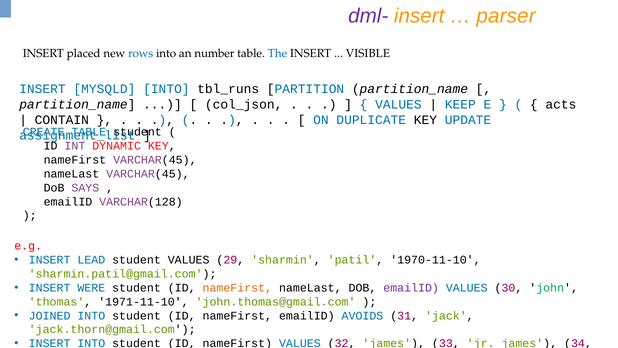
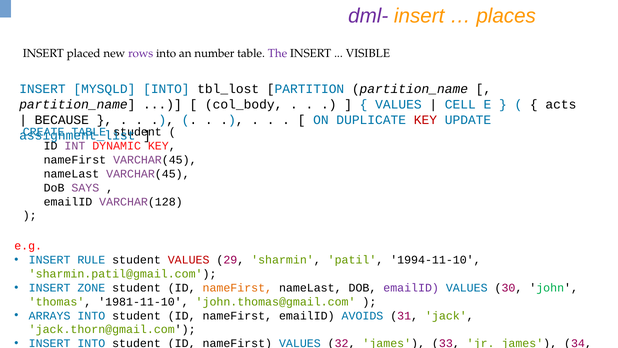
parser: parser -> places (506, 16)
rows colour: blue -> purple (141, 53)
The colour: blue -> purple (278, 53)
tbl_runs: tbl_runs -> tbl_lost (228, 89)
col_json: col_json -> col_body (244, 105)
KEEP: KEEP -> CELL (460, 105)
CONTAIN: CONTAIN -> BECAUSE (62, 120)
KEY colour: black -> red (425, 120)
LEAD: LEAD -> RULE (91, 260)
VALUES colour: black -> red (189, 260)
1970-11-10: 1970-11-10 -> 1994-11-10 (435, 260)
WERE: WERE -> ZONE (91, 288)
1971-11-10: 1971-11-10 -> 1981-11-10 (143, 301)
JOINED: JOINED -> ARRAYS (50, 315)
